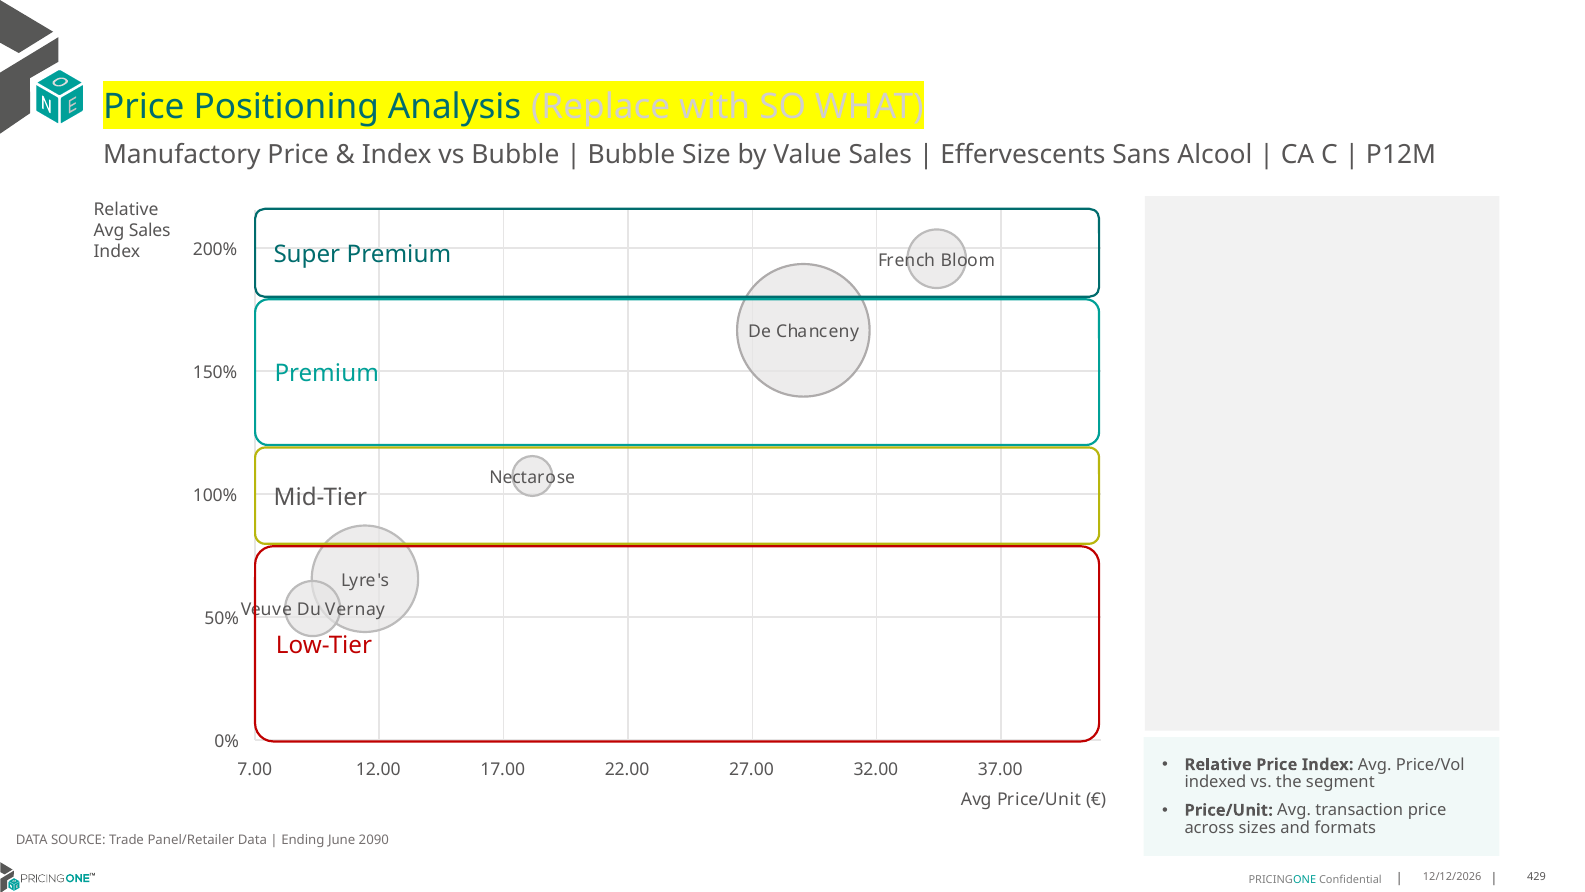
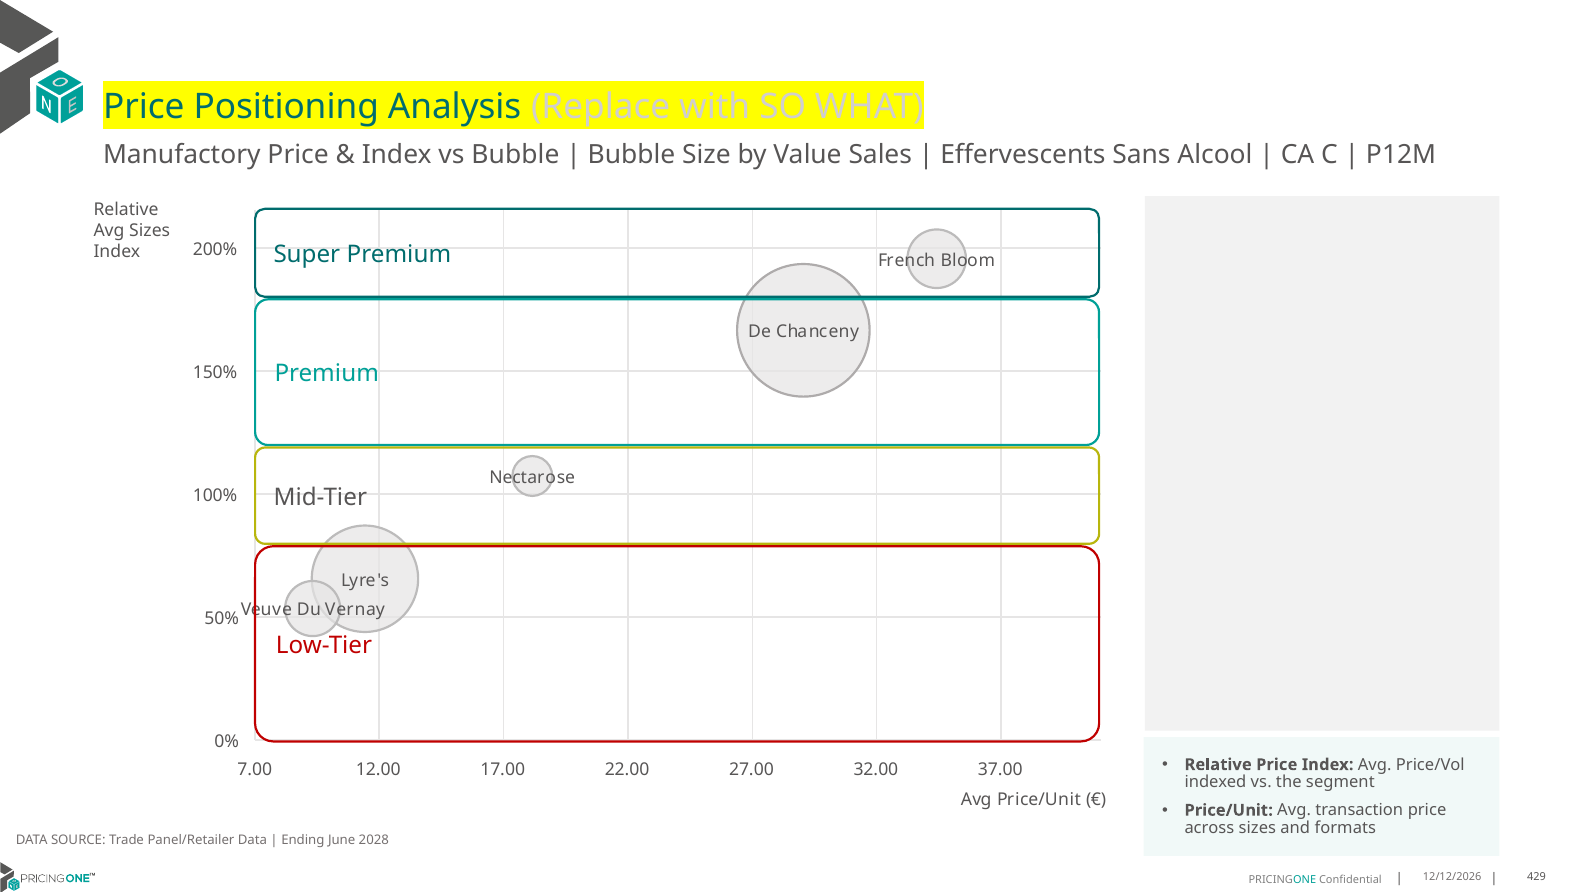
Avg Sales: Sales -> Sizes (150, 231)
2090: 2090 -> 2028 (374, 840)
